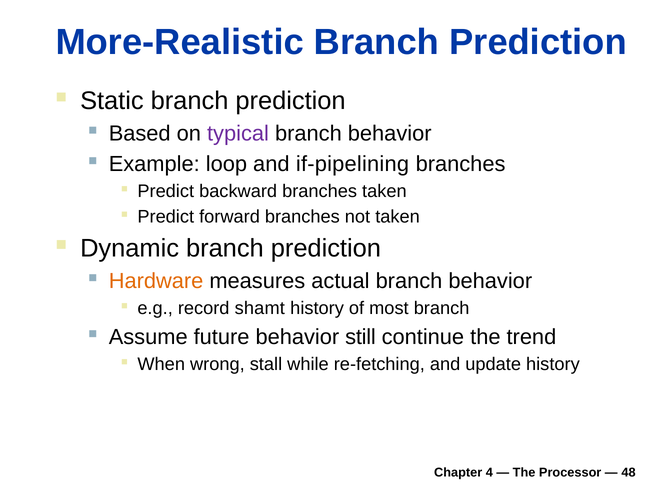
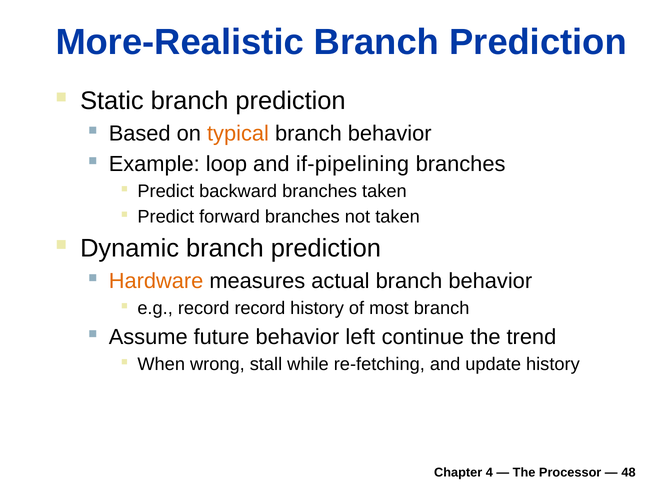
typical colour: purple -> orange (238, 133)
record shamt: shamt -> record (260, 309)
still: still -> left (360, 337)
